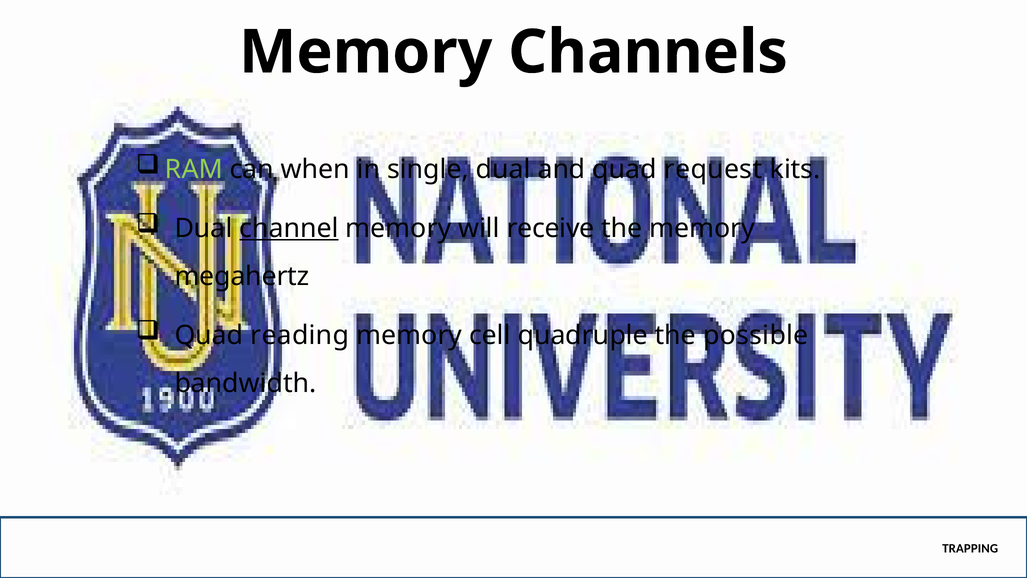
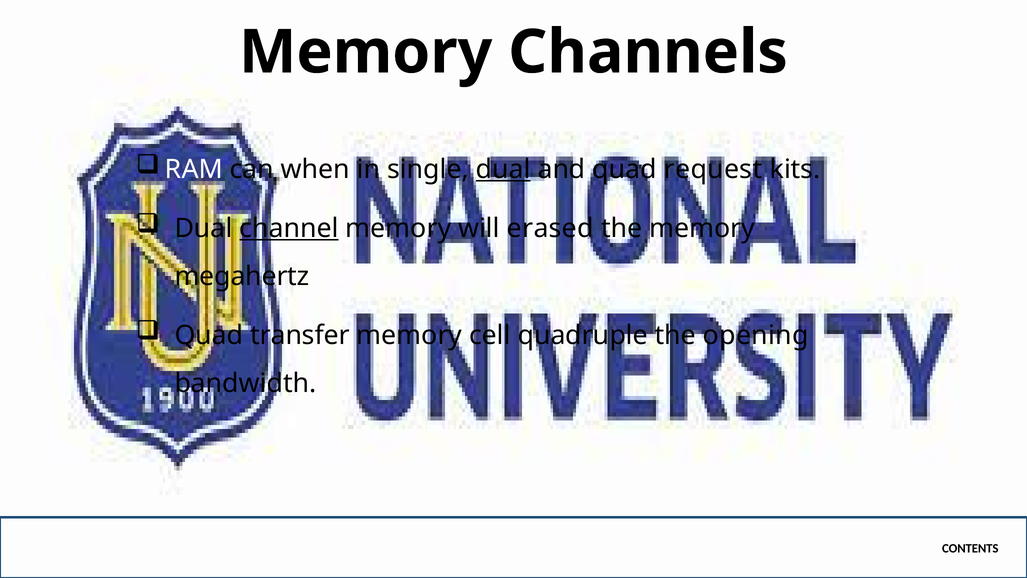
RAM colour: light green -> white (194, 169)
dual underline: none -> present (503, 169)
receive: receive -> erased (550, 228)
reading: reading -> transfer (300, 335)
possible: possible -> opening (756, 335)
TRAPPING: TRAPPING -> CONTENTS (970, 548)
